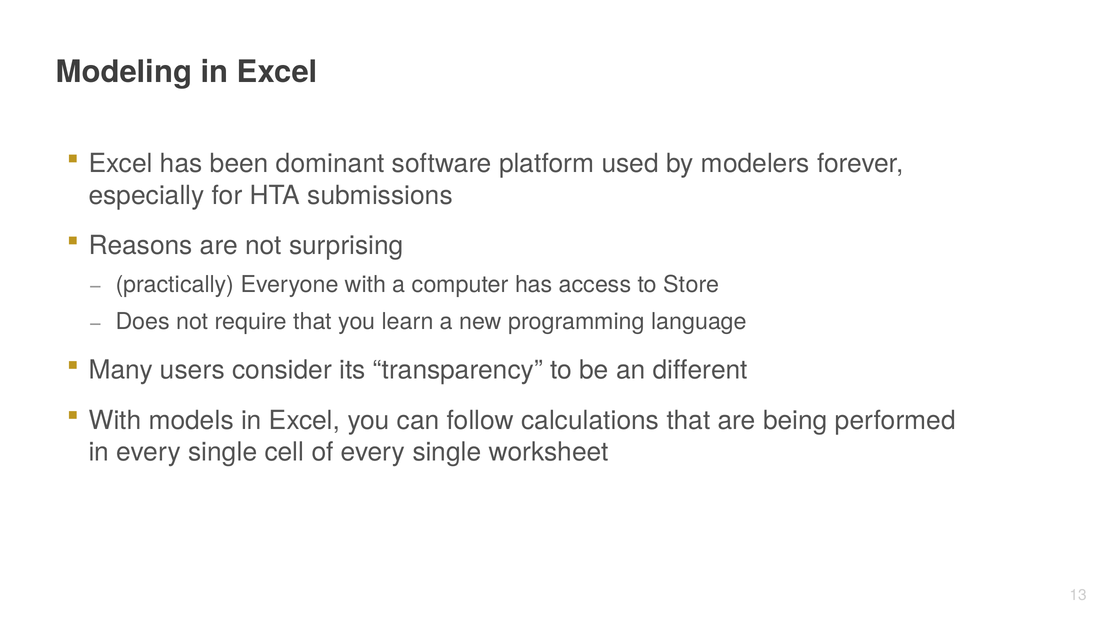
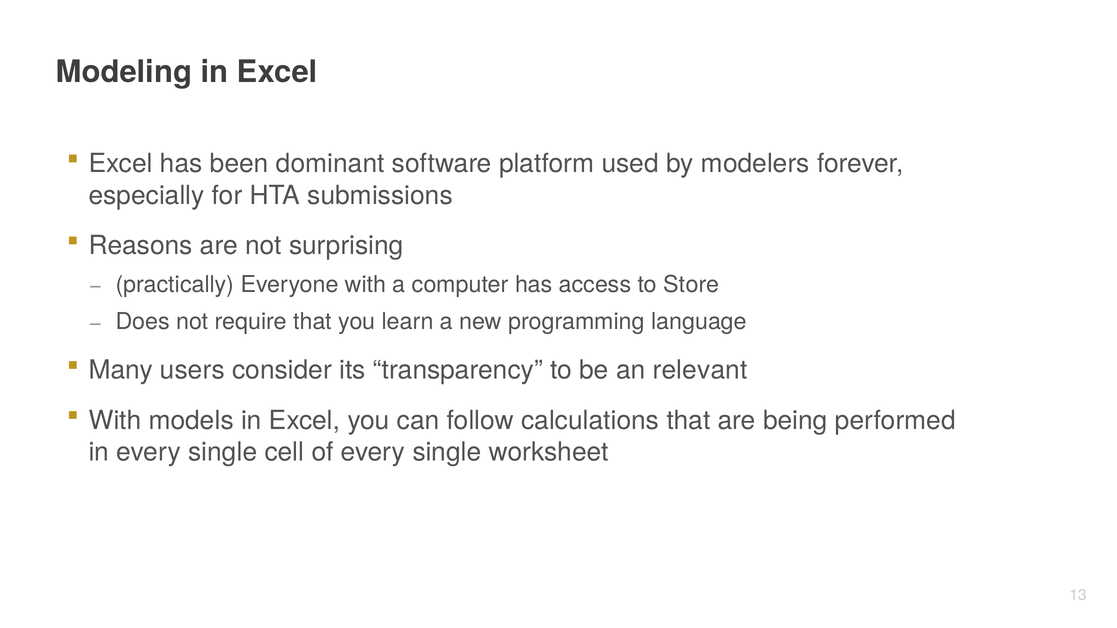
different: different -> relevant (700, 370)
